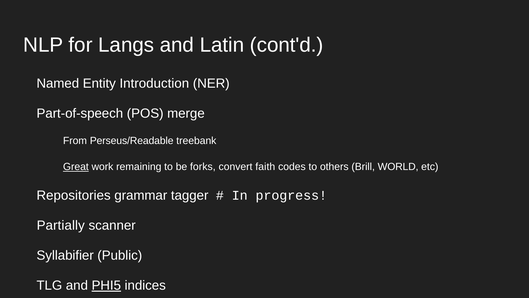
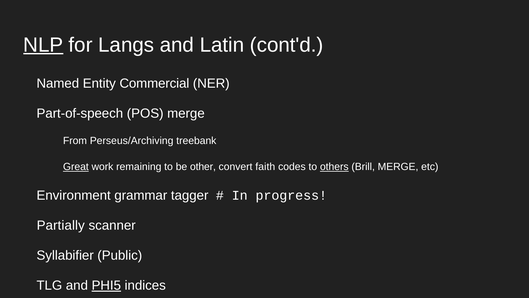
NLP underline: none -> present (43, 45)
Introduction: Introduction -> Commercial (154, 83)
Perseus/Readable: Perseus/Readable -> Perseus/Archiving (132, 141)
forks: forks -> other (203, 167)
others underline: none -> present (334, 167)
Brill WORLD: WORLD -> MERGE (398, 167)
Repositories: Repositories -> Environment (74, 195)
